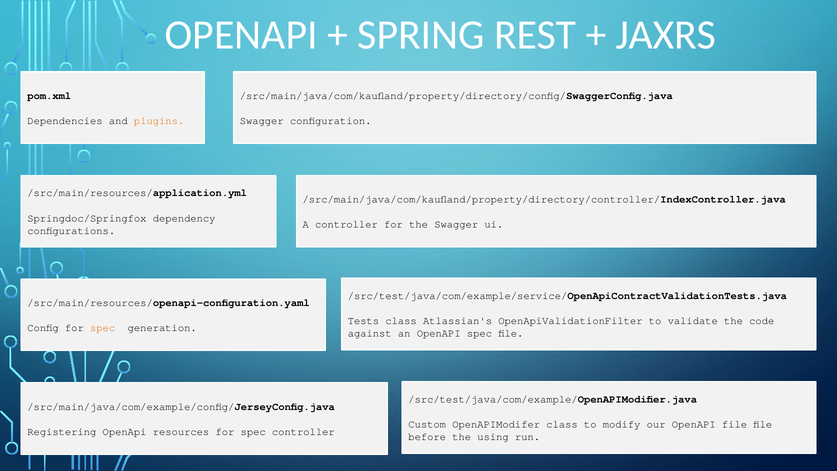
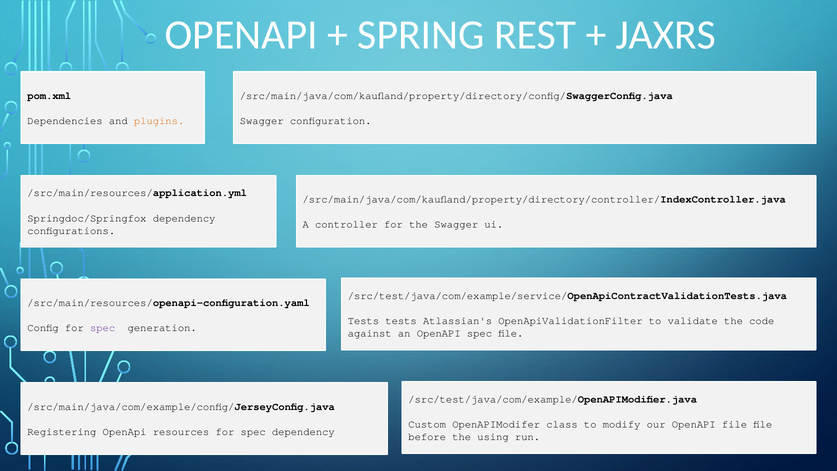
Tests class: class -> tests (401, 321)
spec colour: orange -> purple (103, 328)
spec controller: controller -> dependency (303, 432)
